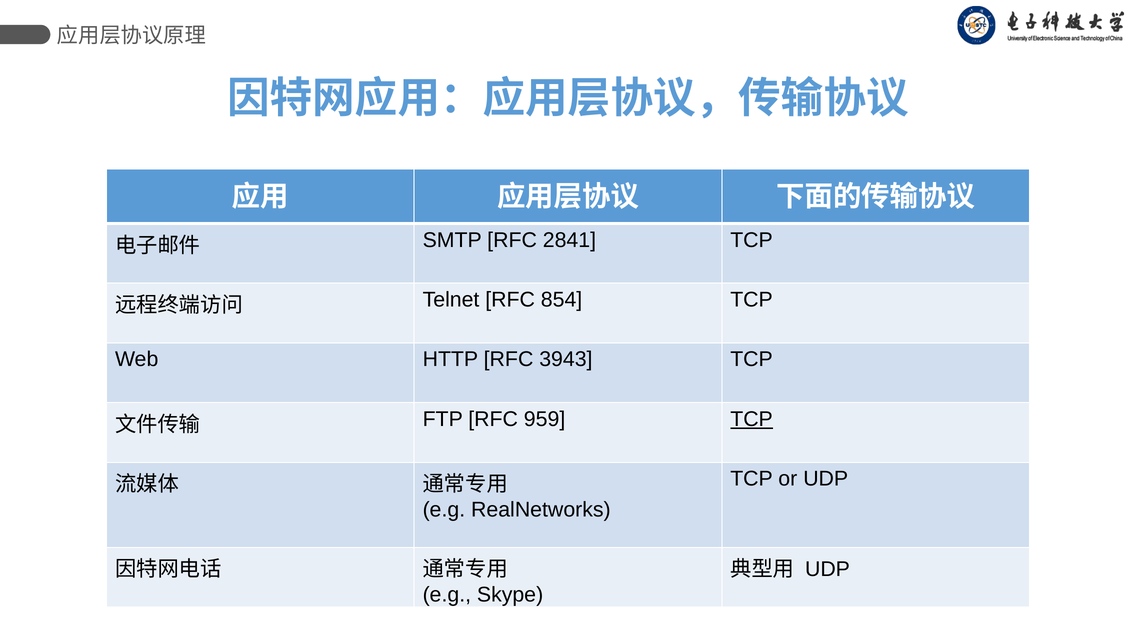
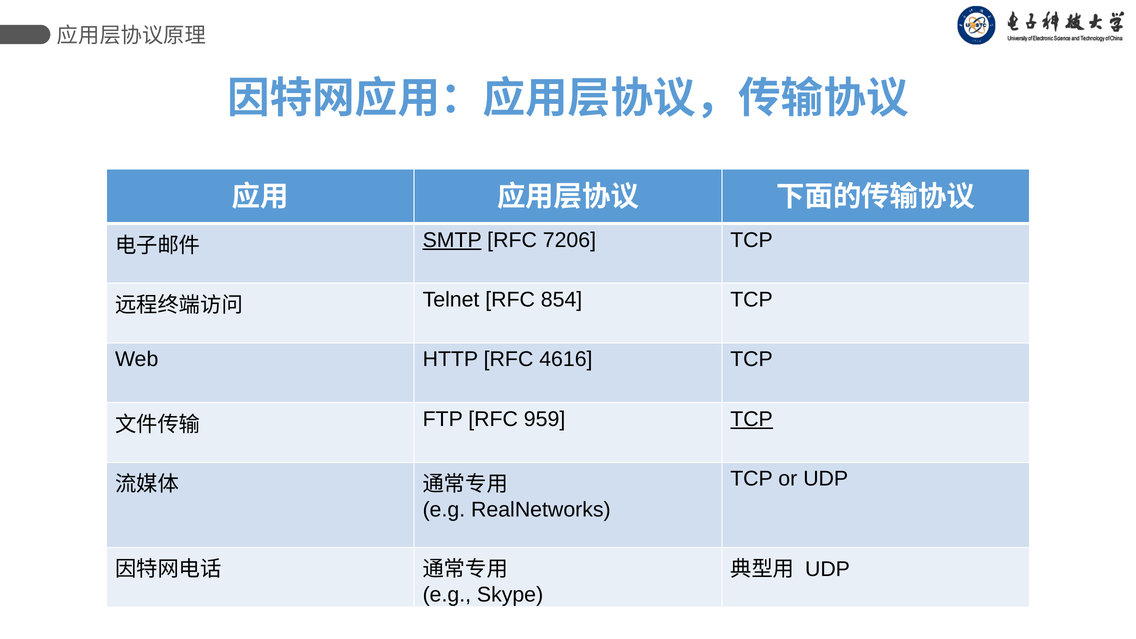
SMTP underline: none -> present (452, 240)
2841: 2841 -> 7206 (569, 240)
3943: 3943 -> 4616 (566, 359)
